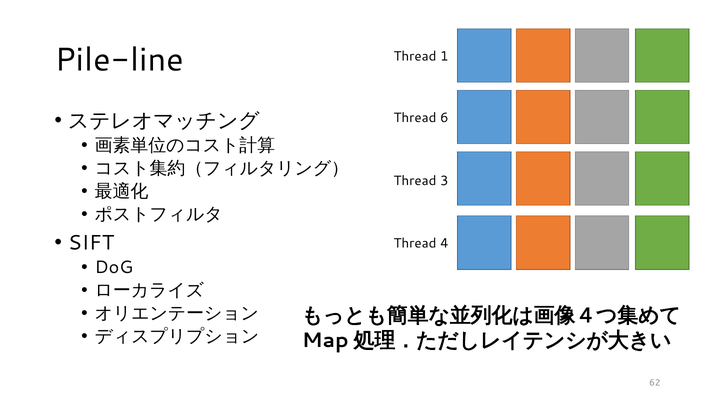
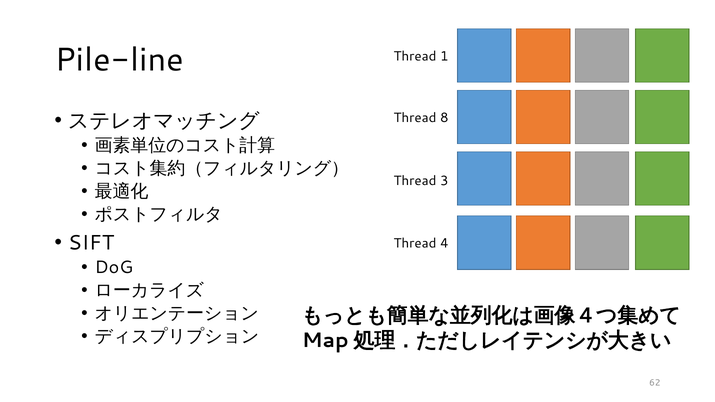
6: 6 -> 8 (444, 118)
